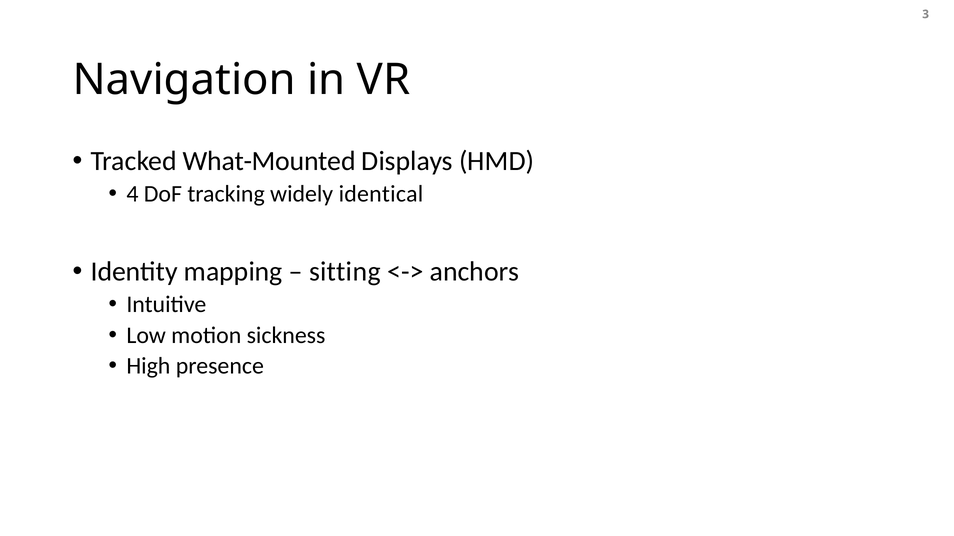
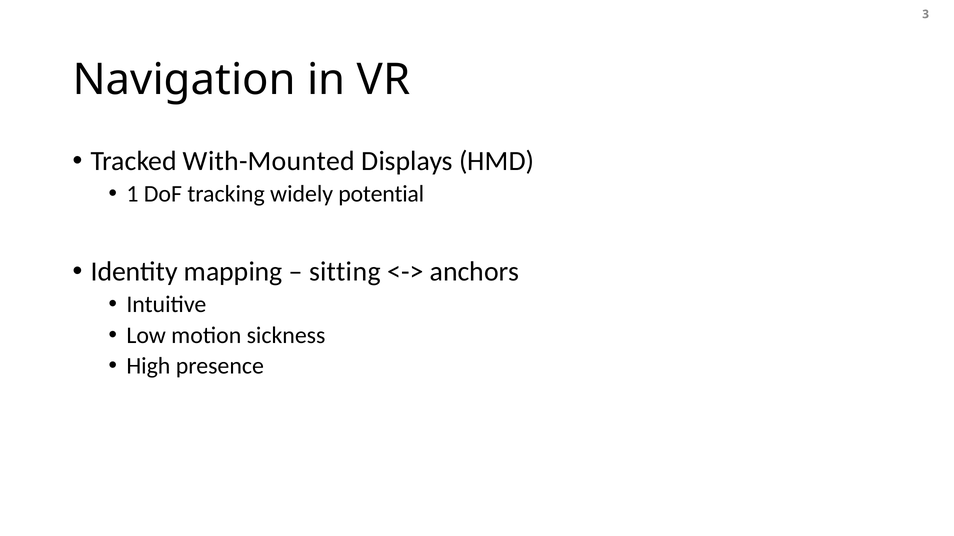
What-Mounted: What-Mounted -> With-Mounted (269, 161)
4: 4 -> 1 (132, 194)
identical: identical -> potential (381, 194)
